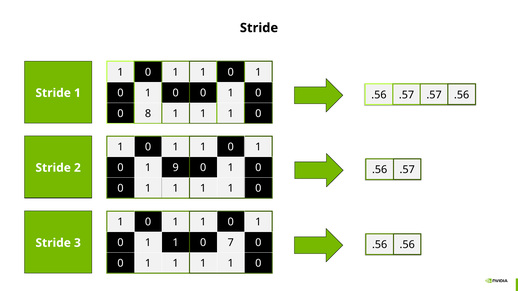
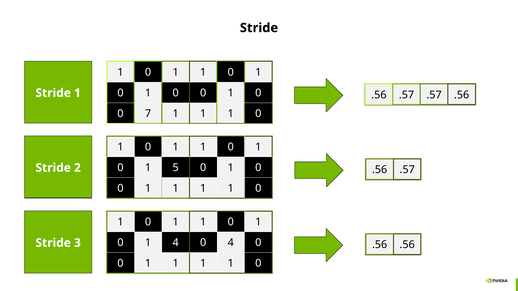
8: 8 -> 7 (148, 114)
9: 9 -> 5 (176, 168)
1: 1 -> 4 (176, 243)
0 7: 7 -> 4 (231, 243)
